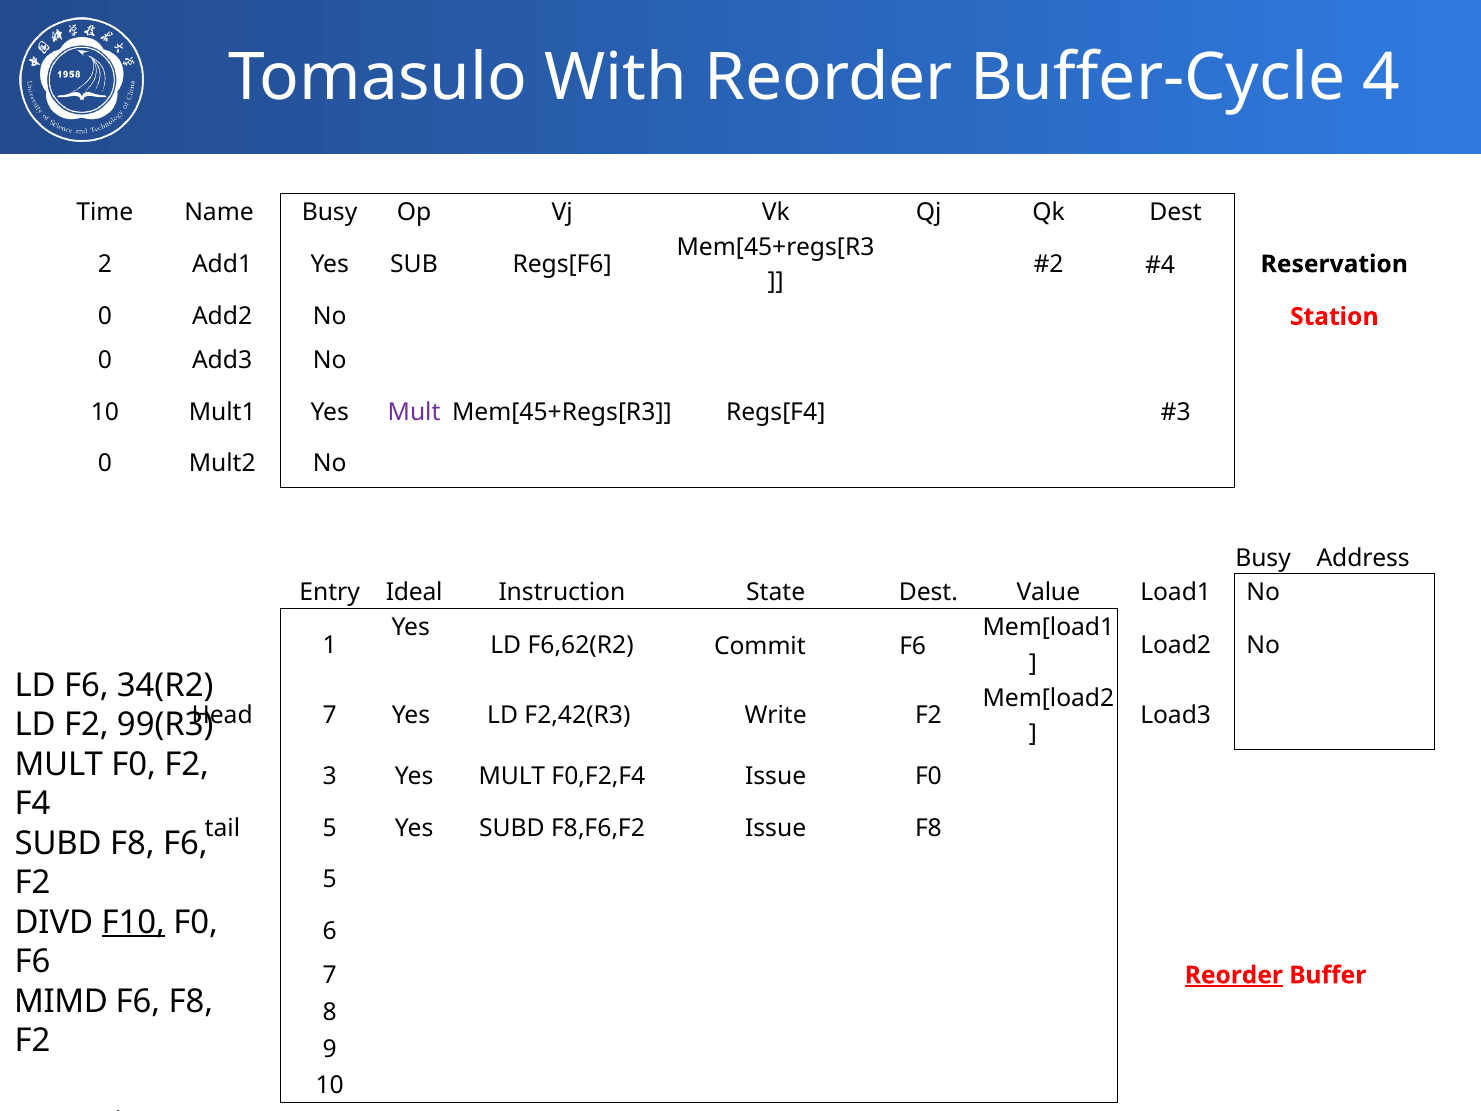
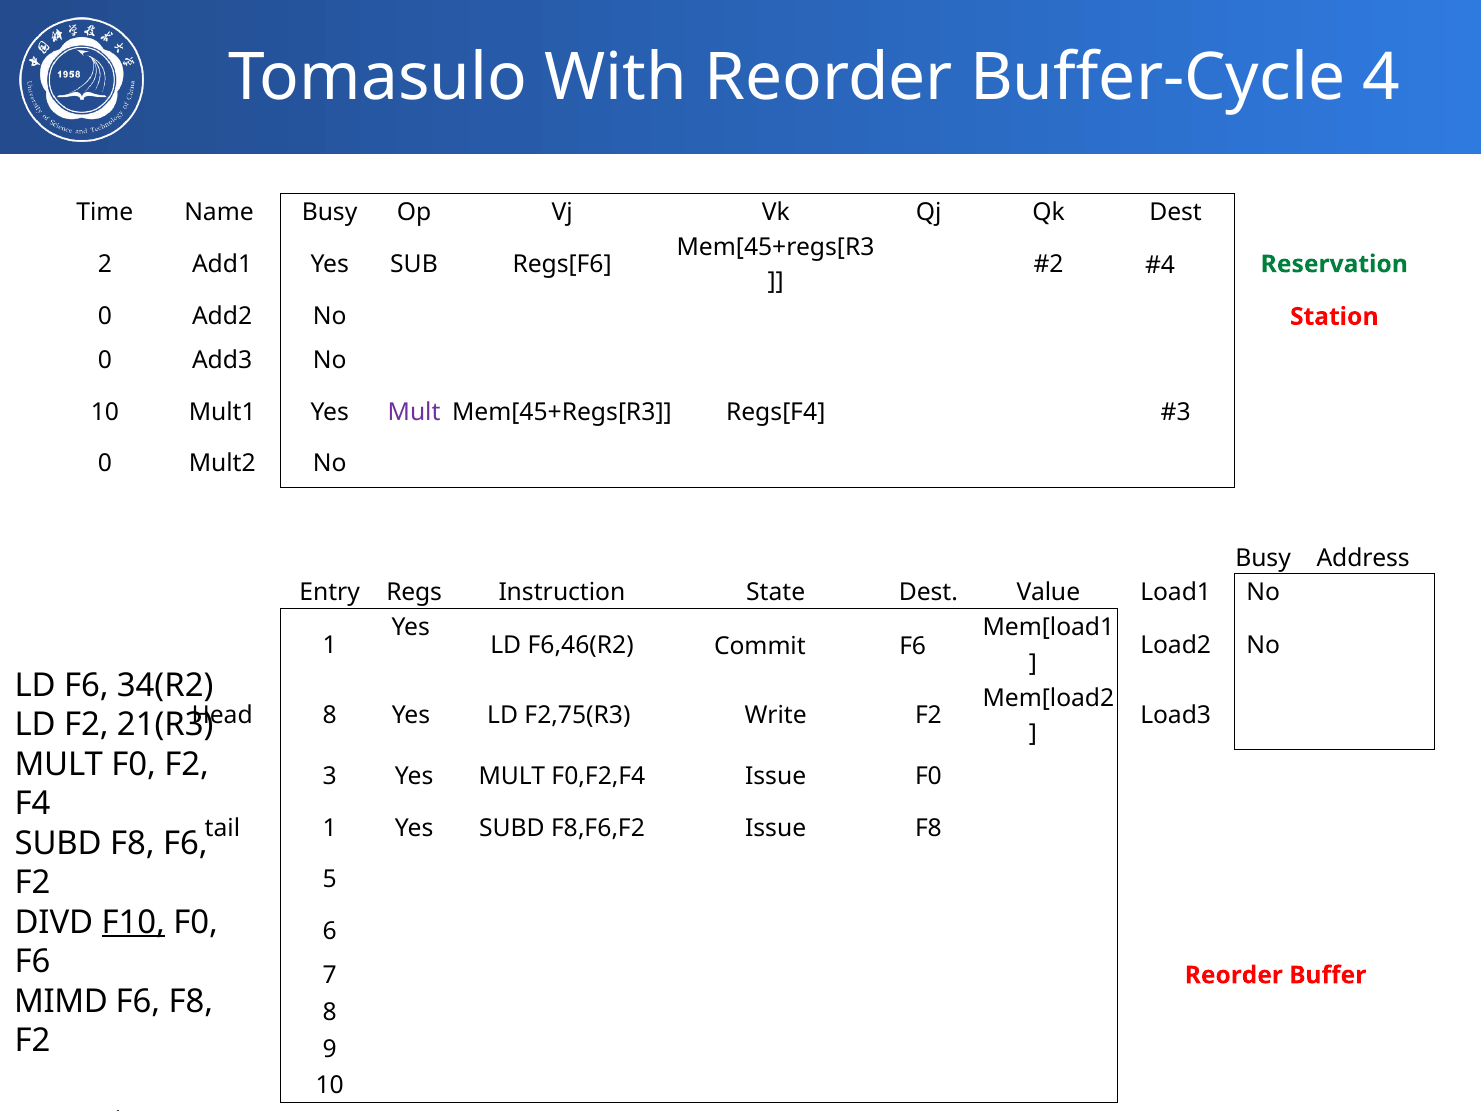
Reservation colour: black -> green (1334, 264)
Ideal: Ideal -> Regs (414, 593)
F6,62(R2: F6,62(R2 -> F6,46(R2 (581, 645)
Head 7: 7 -> 8 (330, 716)
F2,42(R3: F2,42(R3 -> F2,75(R3 (577, 716)
99(R3: 99(R3 -> 21(R3 (165, 725)
tail 5: 5 -> 1 (330, 828)
Reorder underline: present -> none (1234, 975)
